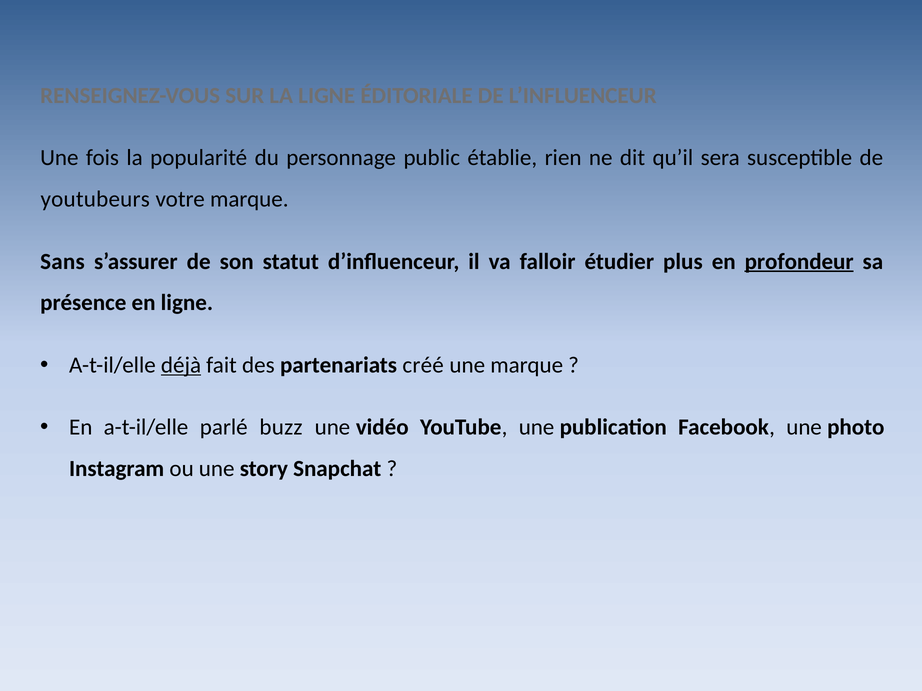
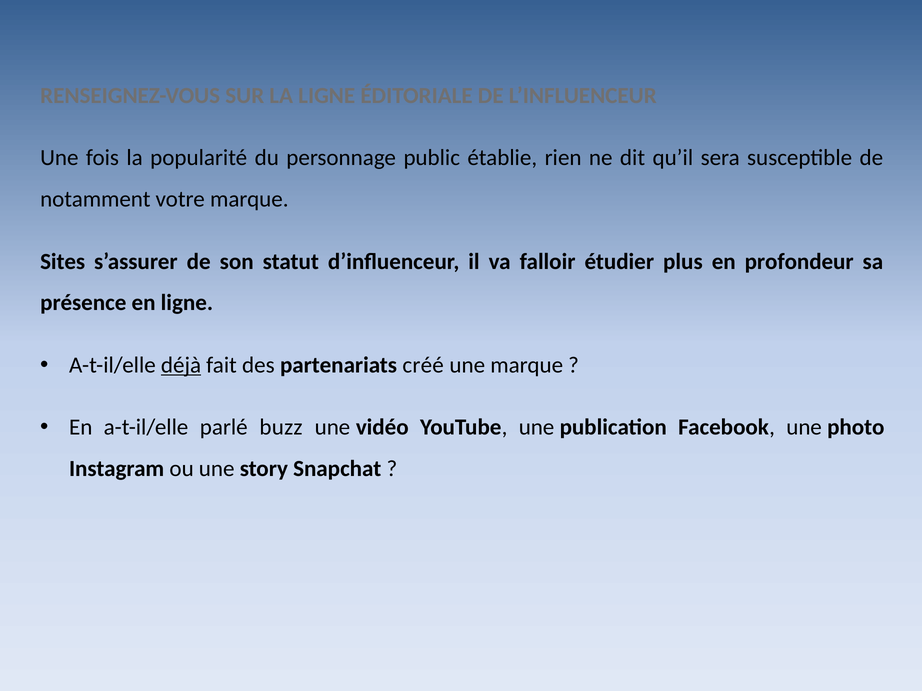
youtubeurs: youtubeurs -> notamment (95, 199)
Sans: Sans -> Sites (63, 262)
profondeur underline: present -> none (799, 262)
